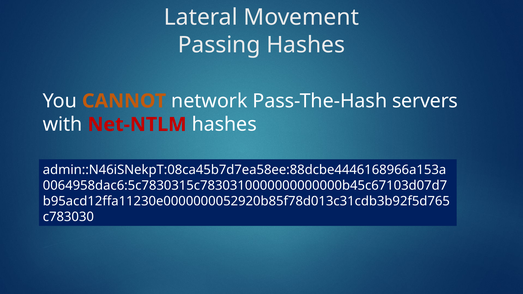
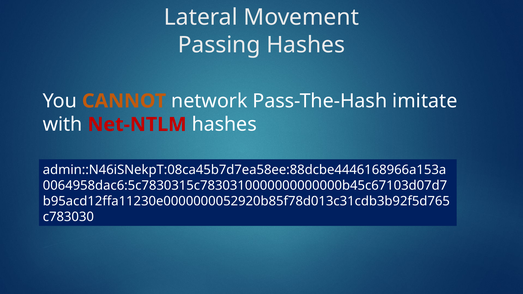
servers: servers -> imitate (425, 101)
